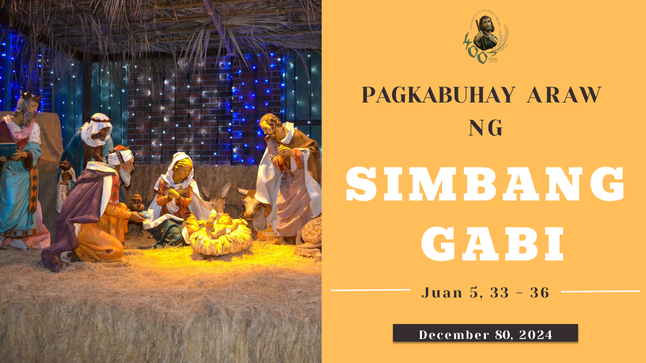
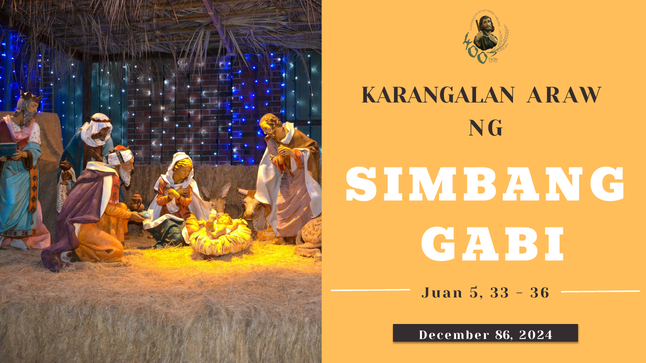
PAGKABUHAY: PAGKABUHAY -> KARANGALAN (438, 96)
80: 80 -> 86 (504, 336)
